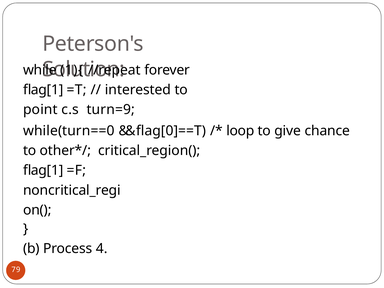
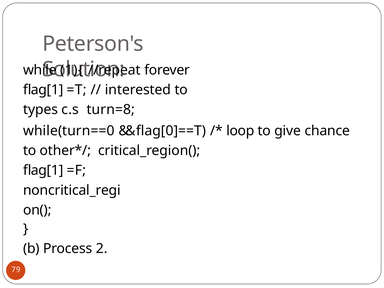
point: point -> types (40, 110)
turn=9: turn=9 -> turn=8 (111, 110)
4: 4 -> 2 (102, 249)
